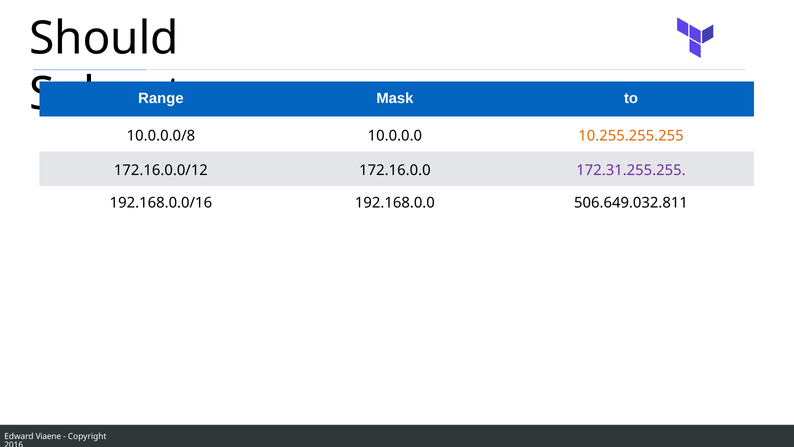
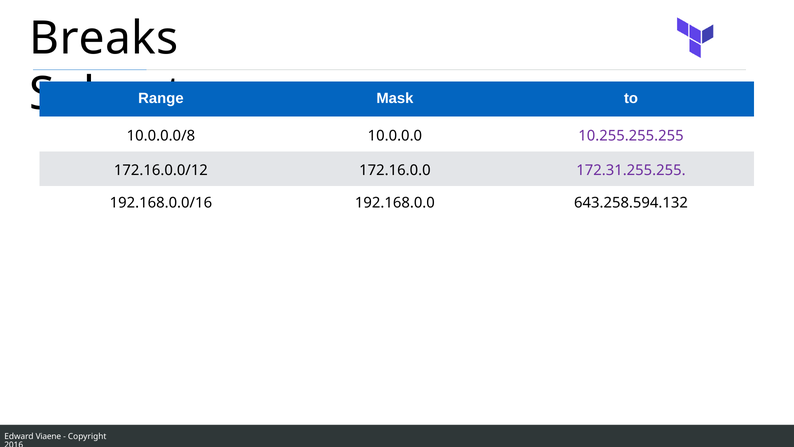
Should: Should -> Breaks (104, 39)
10.255.255.255 colour: orange -> purple (631, 136)
506.649.032.811: 506.649.032.811 -> 643.258.594.132 (631, 203)
